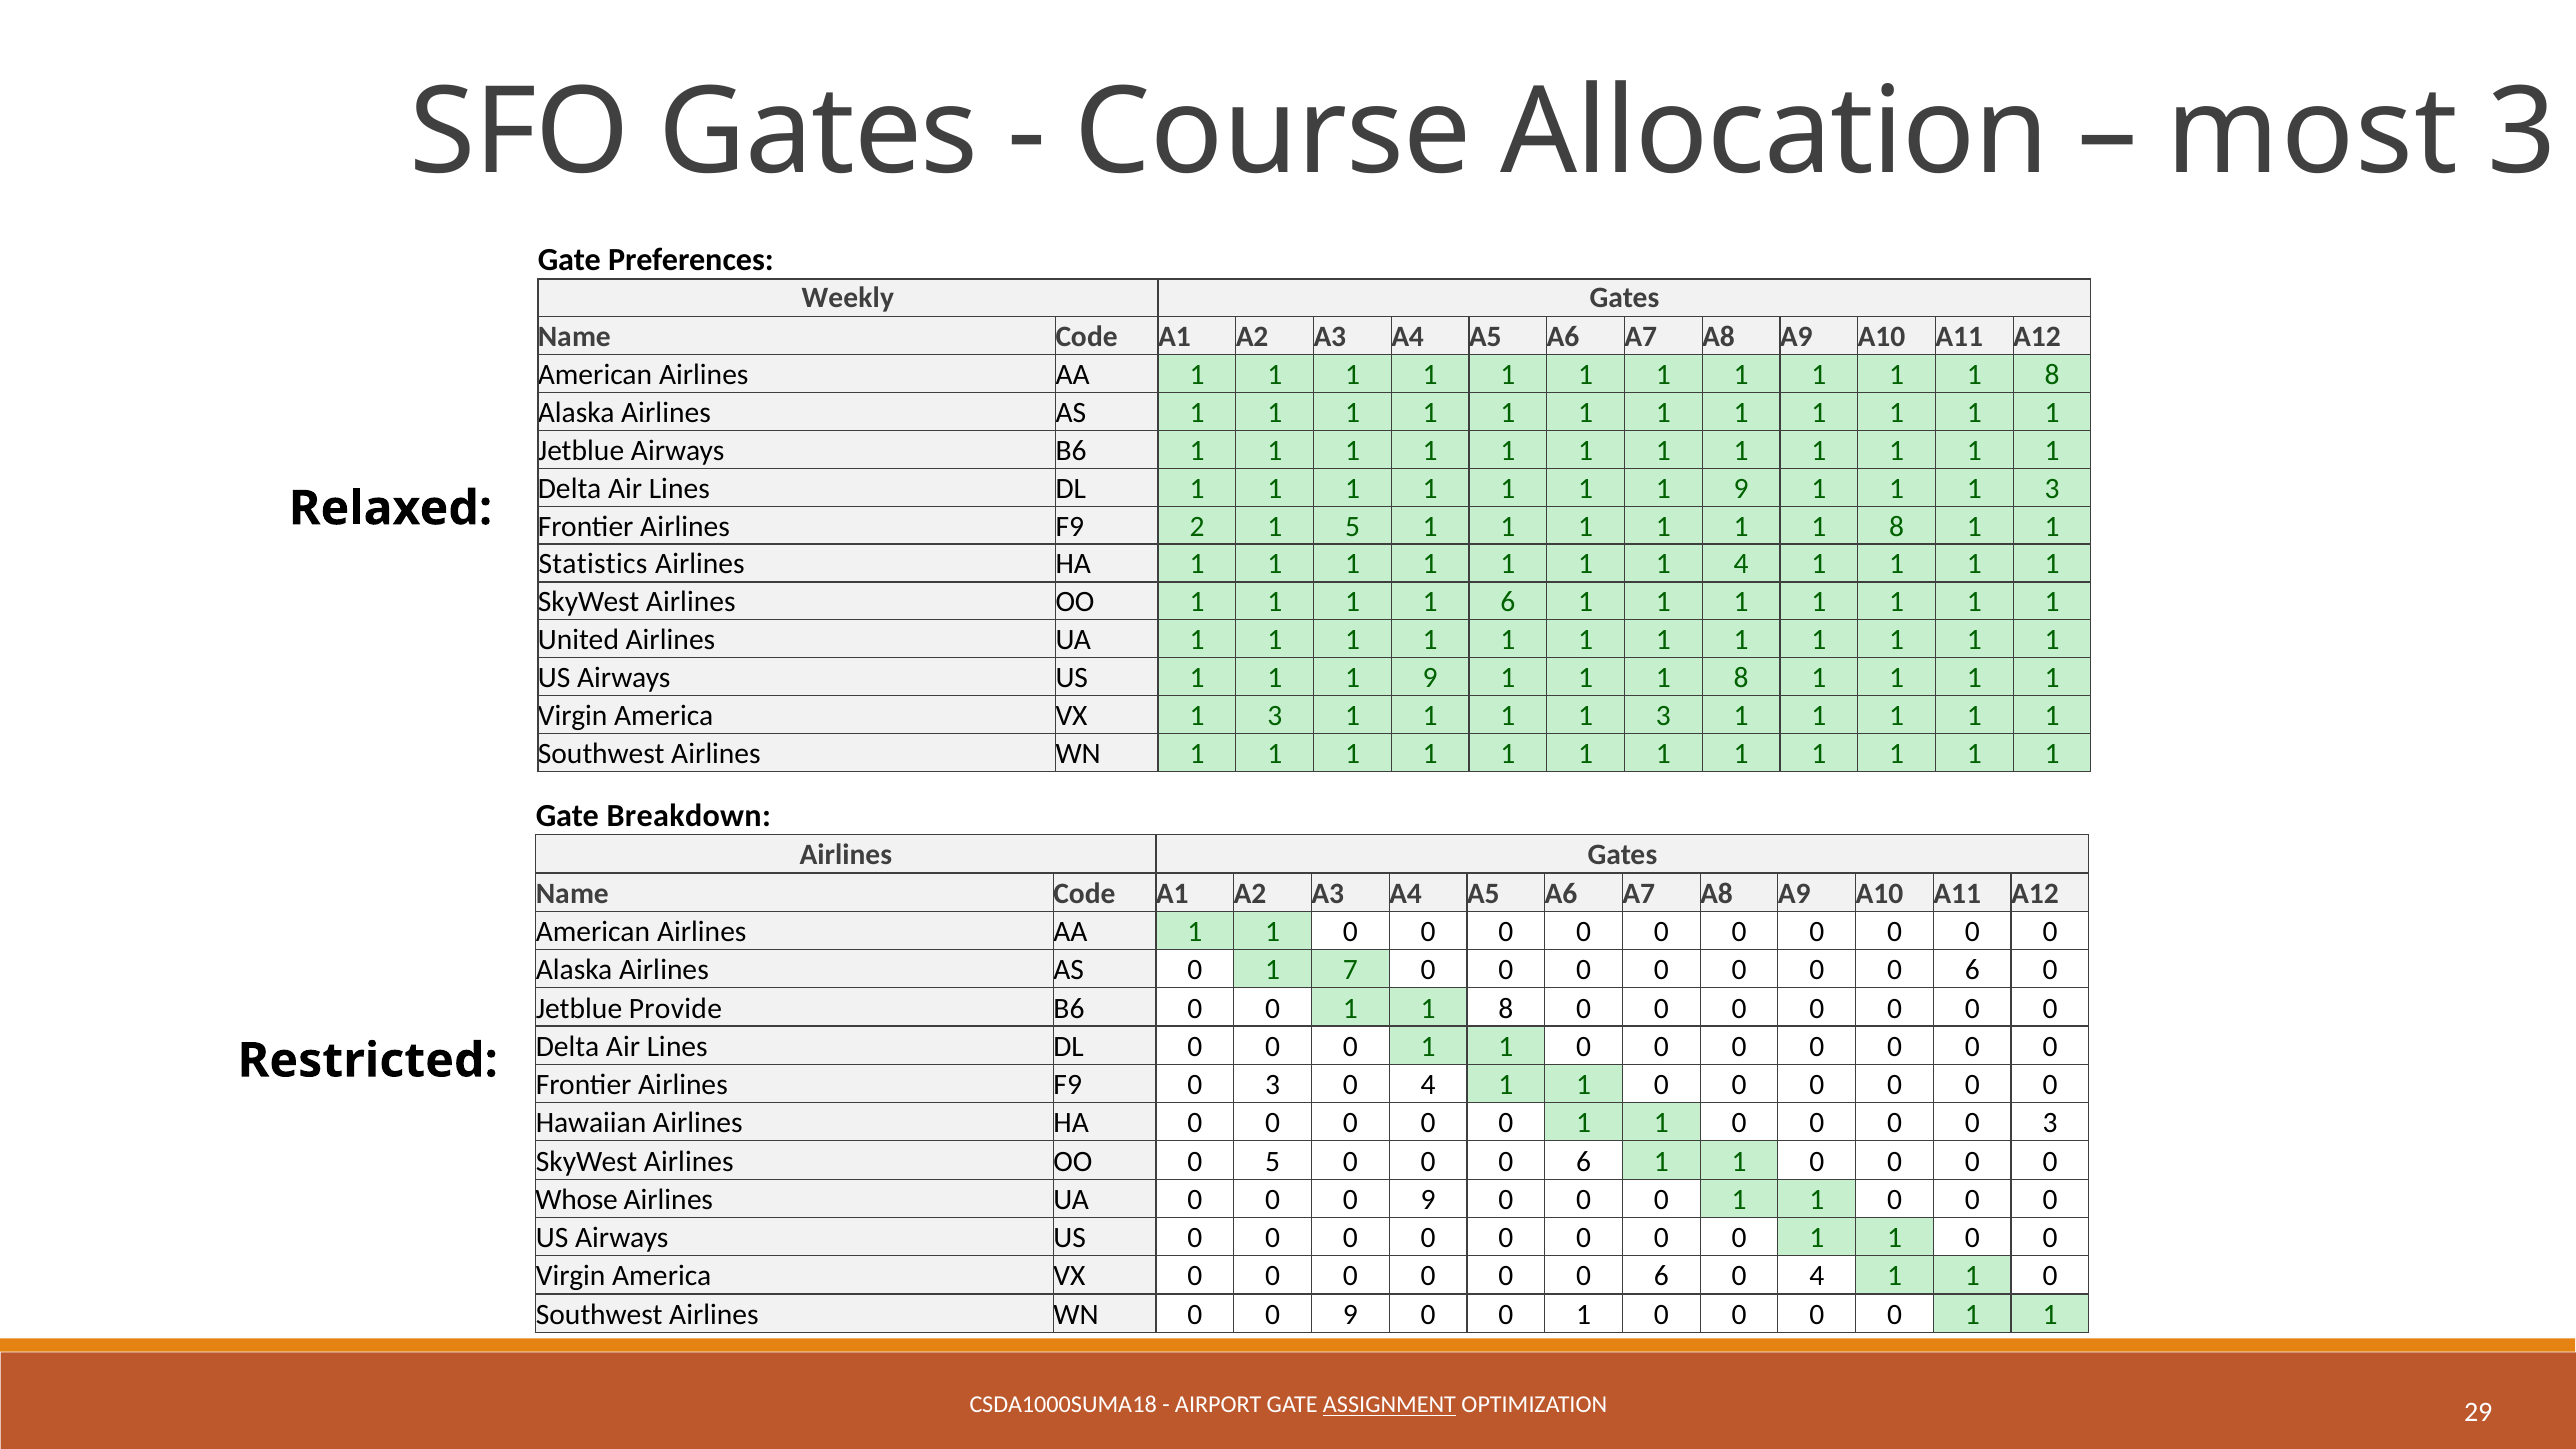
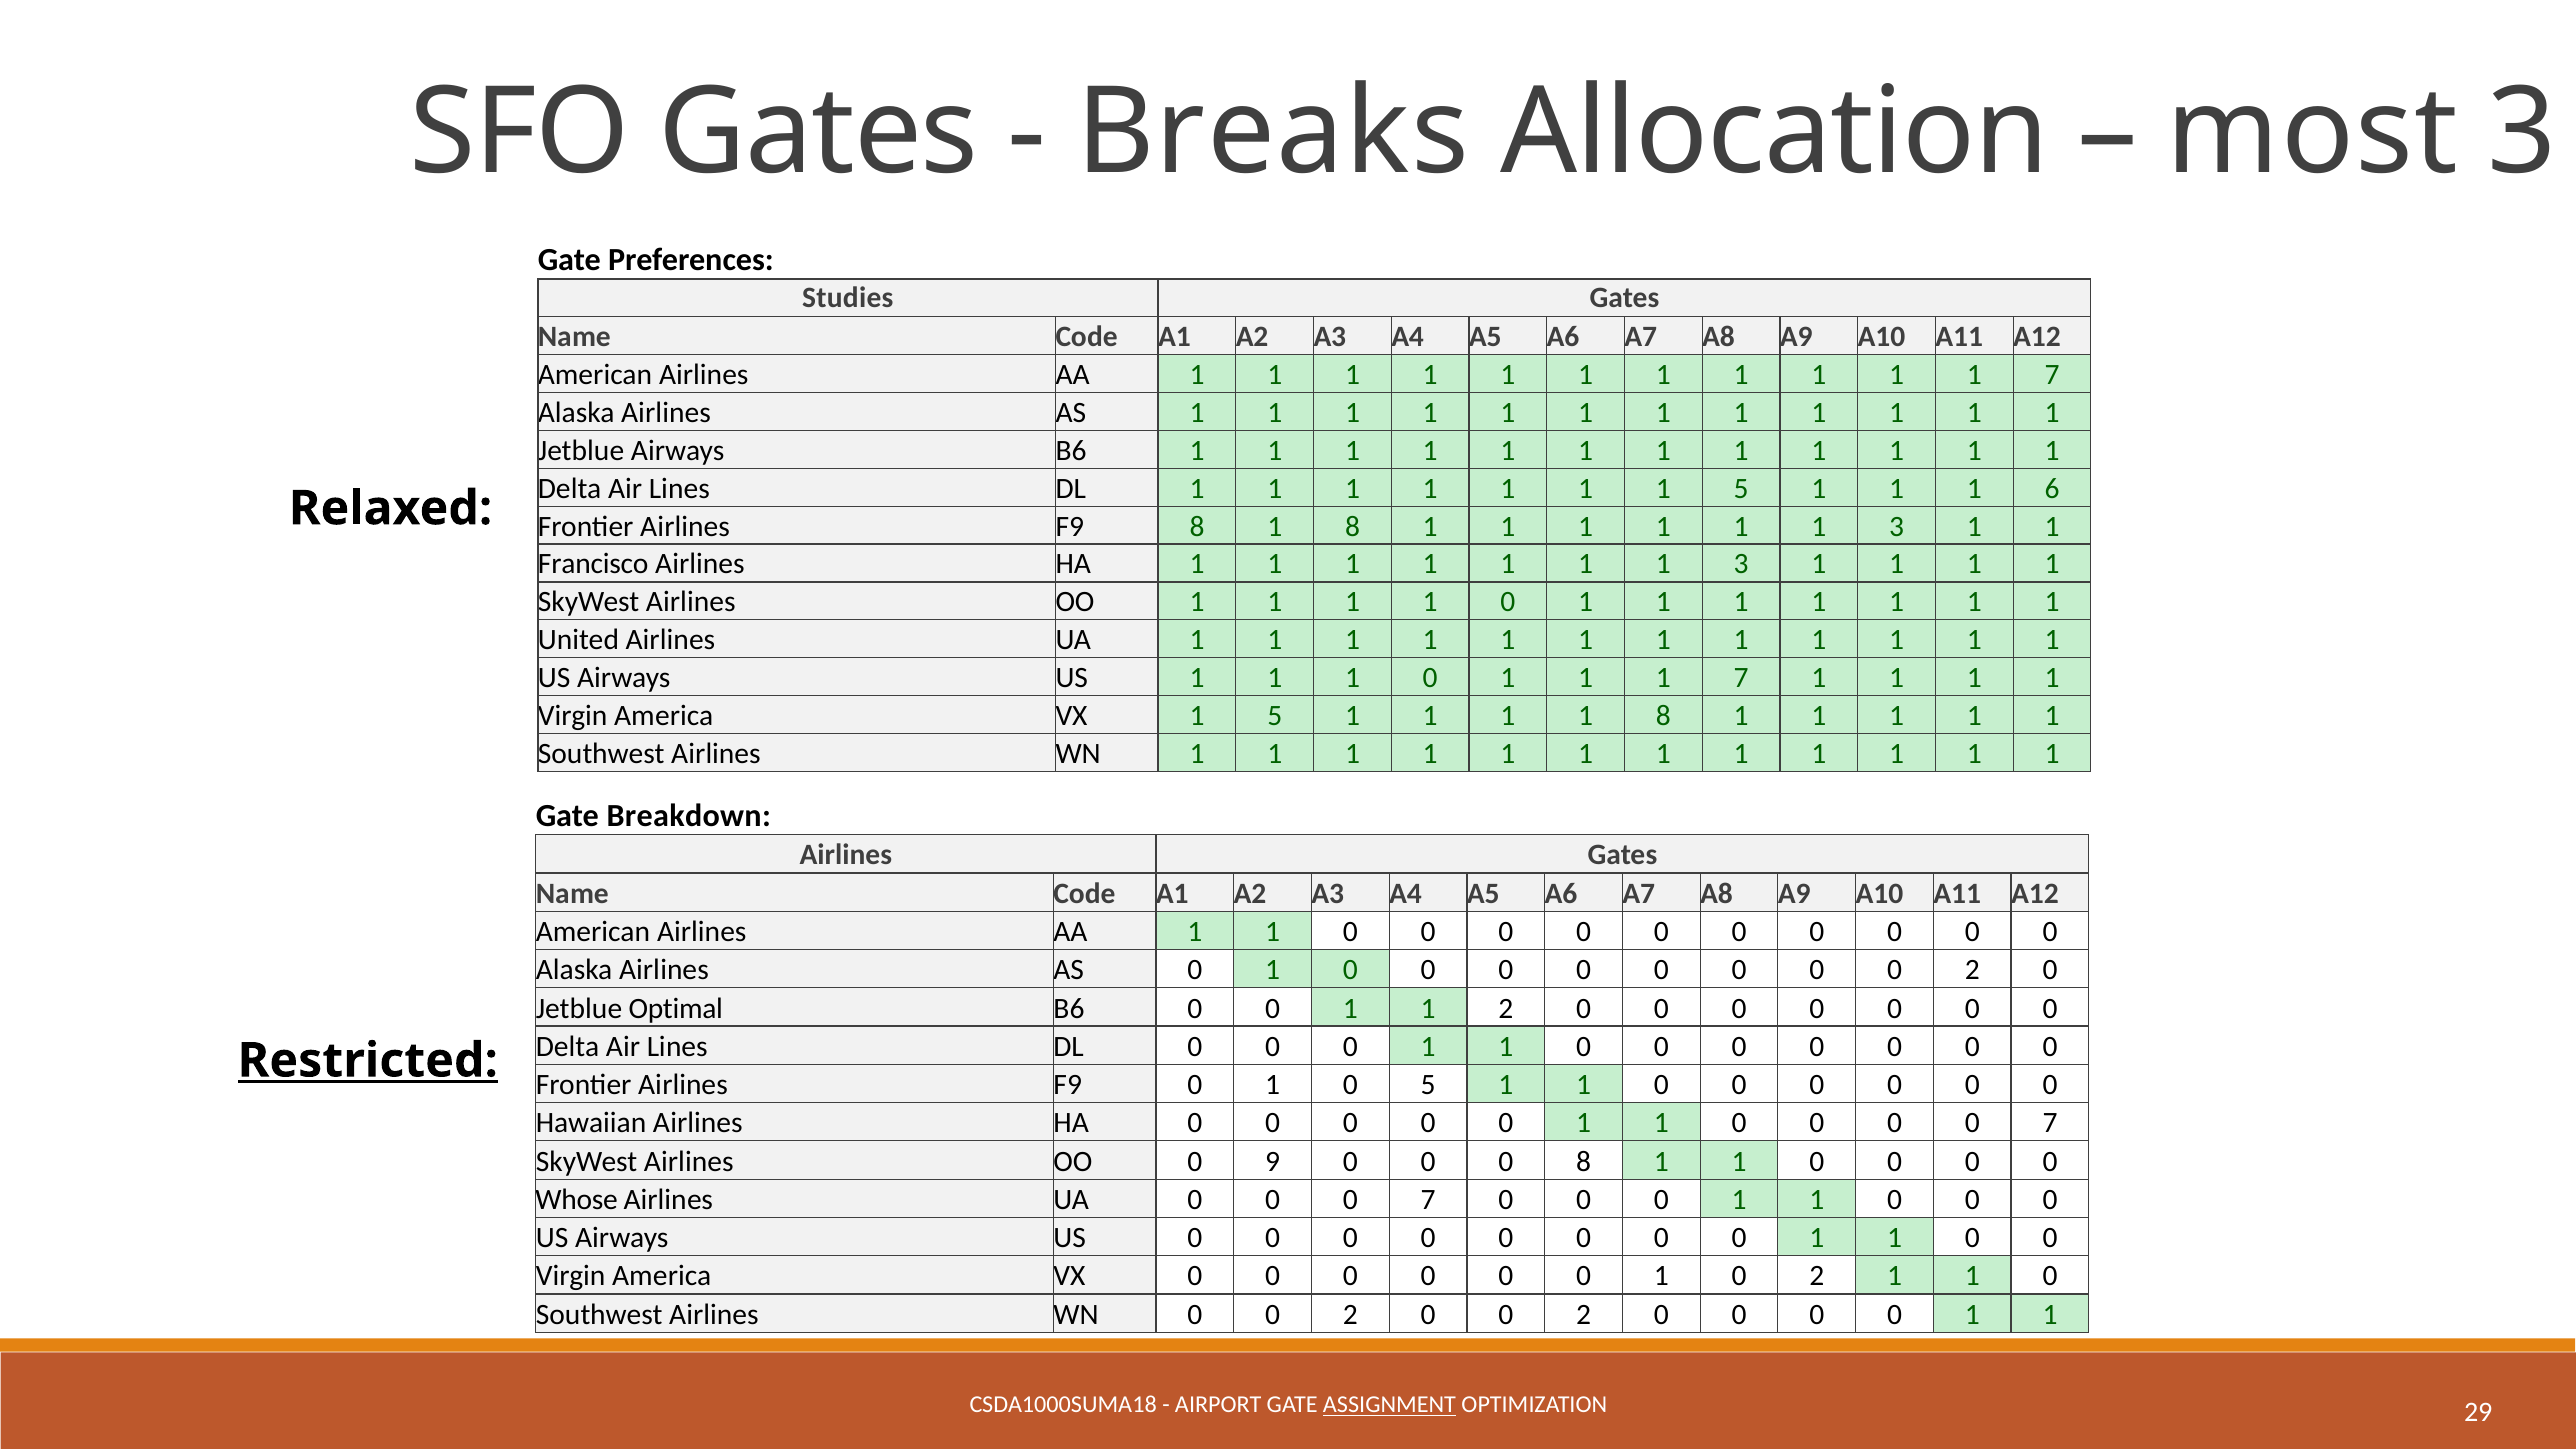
Course: Course -> Breaks (1273, 133)
Weekly: Weekly -> Studies (848, 298)
8: 8 -> 7 (2052, 375)
9: 9 -> 5 (1741, 488)
3: 3 -> 6 (2052, 488)
F9 2: 2 -> 8 (1197, 526)
5: 5 -> 8 (1352, 526)
8: 8 -> 3 (1897, 526)
Statistics: Statistics -> Francisco (593, 564)
4: 4 -> 3 (1741, 564)
6: 6 -> 0 (1508, 602)
9: 9 -> 0 (1430, 678)
8: 8 -> 7 (1741, 678)
VX 1 3: 3 -> 5 (1275, 716)
3: 3 -> 8 (1663, 716)
AS 0 1 7: 7 -> 0 (1350, 970)
6: 6 -> 2 (1972, 970)
Provide: Provide -> Optimal (676, 1008)
0 1 1 8: 8 -> 2 (1506, 1008)
Restricted underline: none -> present (368, 1061)
F9 0 3: 3 -> 1 (1273, 1085)
4: 4 -> 5 (1428, 1085)
3: 3 -> 7 (2050, 1123)
0 5: 5 -> 9 (1273, 1161)
6: 6 -> 8 (1584, 1161)
9: 9 -> 7 (1428, 1200)
6: 6 -> 1 (1661, 1276)
4: 4 -> 2 (1817, 1276)
WN 0 0 9: 9 -> 2 (1350, 1314)
1: 1 -> 2 (1584, 1314)
